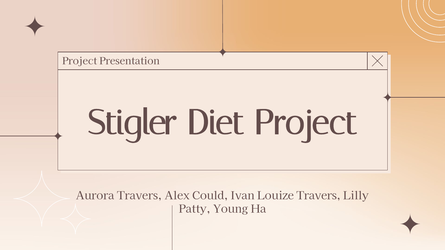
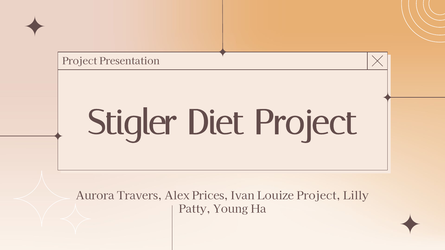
Could: Could -> Prices (210, 196)
Louize Travers: Travers -> Project (318, 196)
